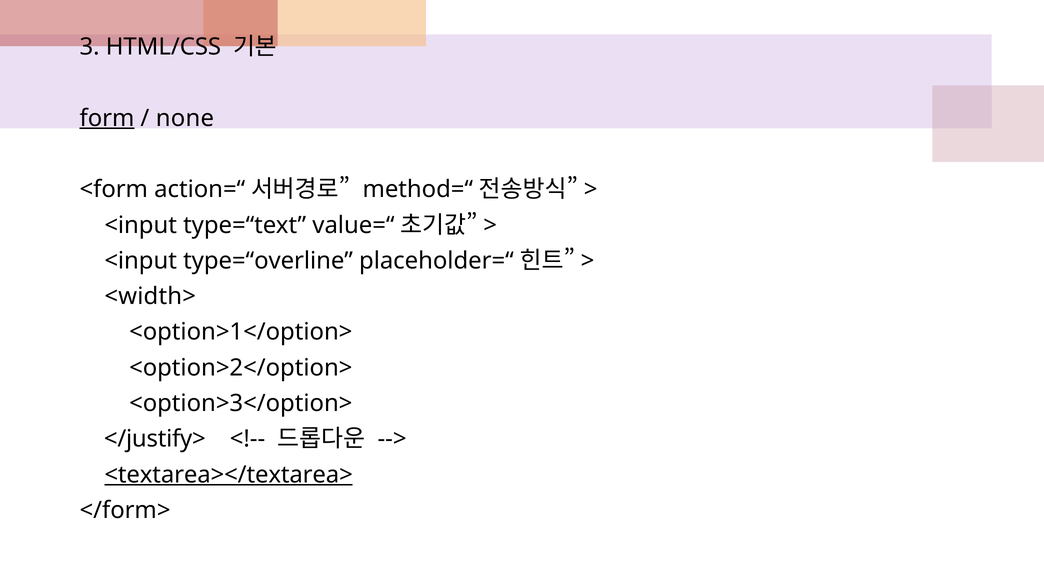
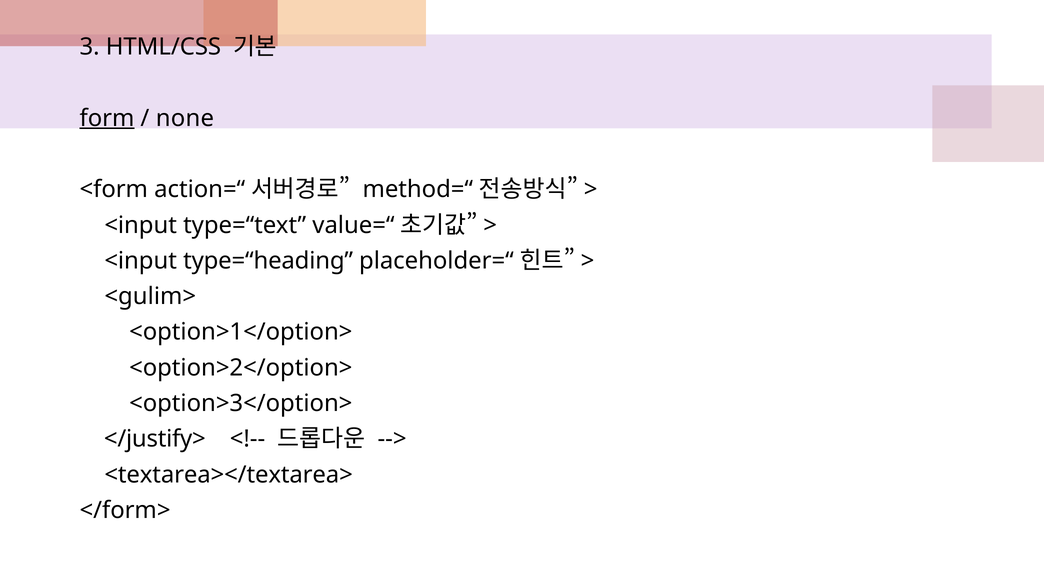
type=“overline: type=“overline -> type=“heading (268, 261)
<width>: <width> -> <gulim> (150, 297)
<textarea></textarea> underline: present -> none (229, 475)
